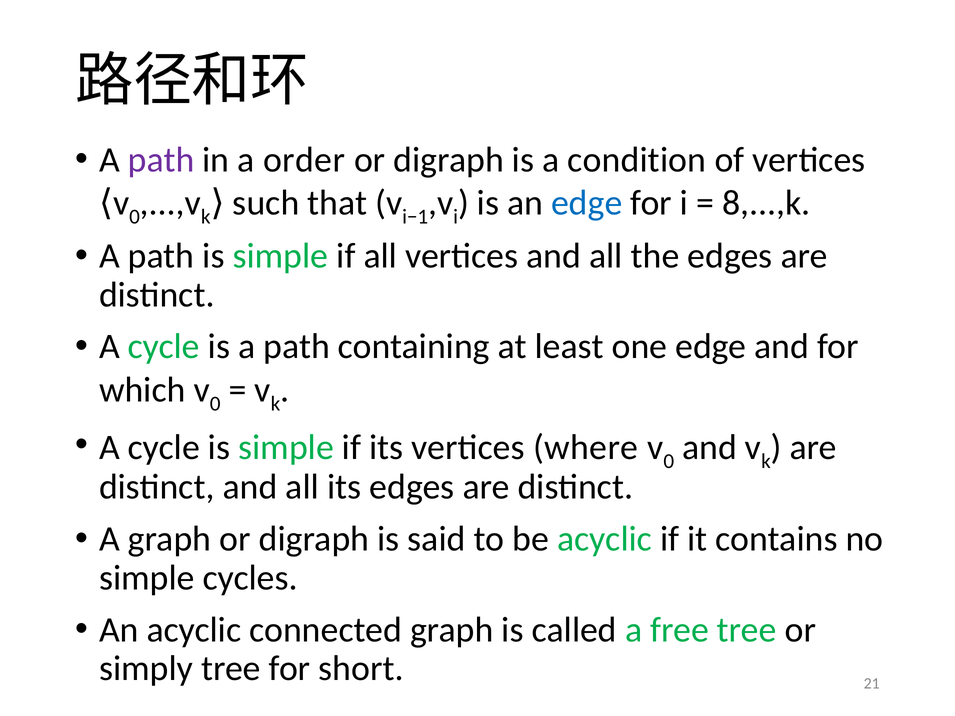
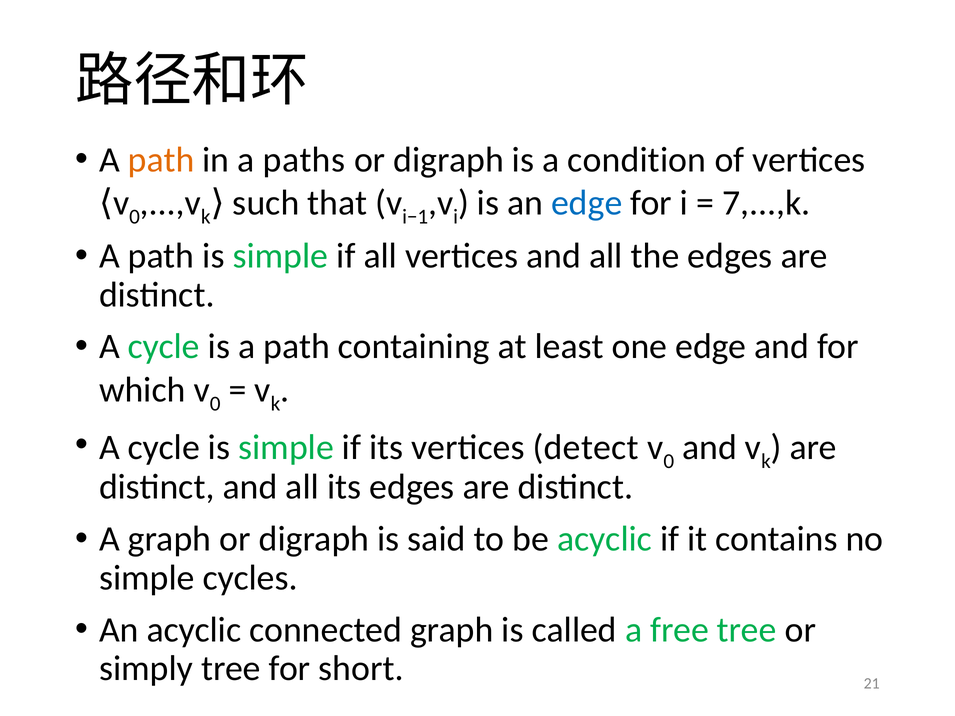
path colour: purple -> orange (161, 160)
order: order -> paths (304, 160)
8,...,k: 8,...,k -> 7,...,k (766, 203)
where: where -> detect (586, 447)
